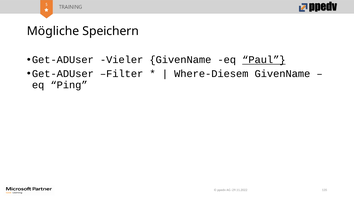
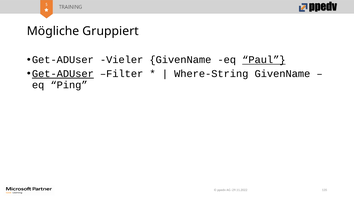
Speichern: Speichern -> Gruppiert (111, 31)
Get-ADUser underline: none -> present (63, 74)
Where-Diesem: Where-Diesem -> Where-String (211, 74)
